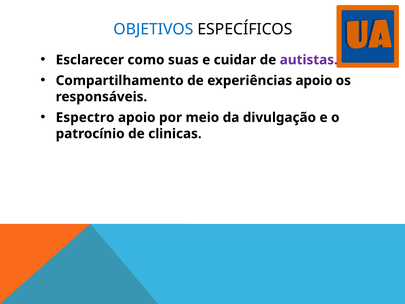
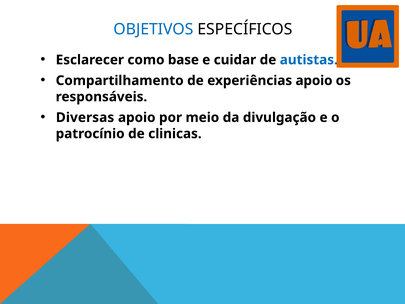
suas: suas -> base (183, 60)
autistas colour: purple -> blue (309, 60)
Espectro: Espectro -> Diversas (85, 117)
